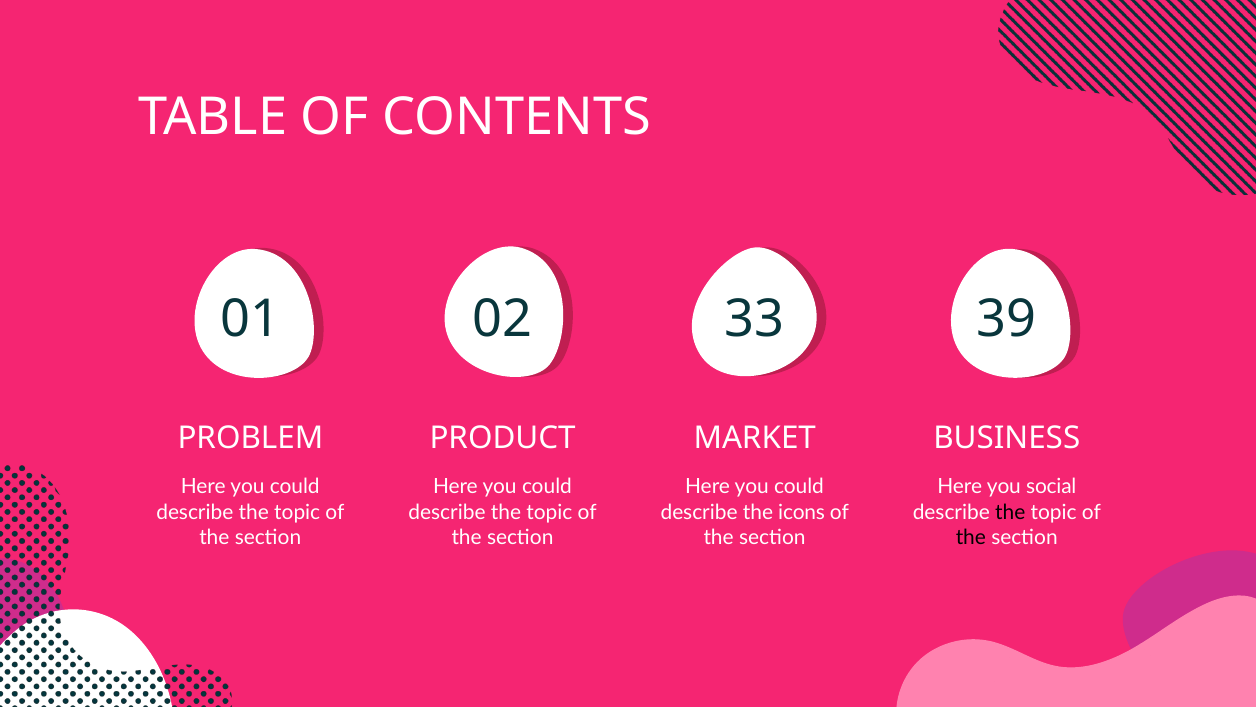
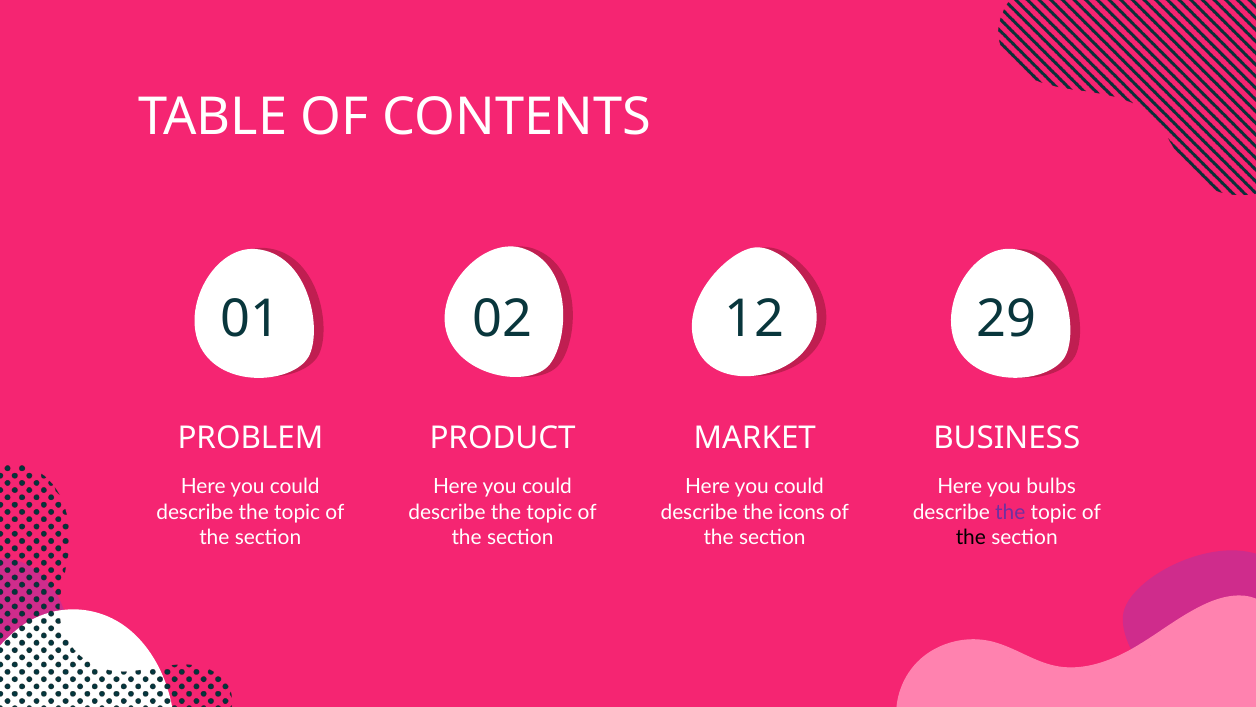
33: 33 -> 12 (755, 319)
39: 39 -> 29 (1007, 319)
social: social -> bulbs (1051, 487)
the colour: black -> purple (1010, 512)
